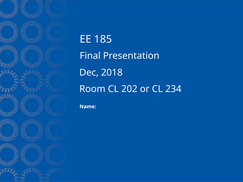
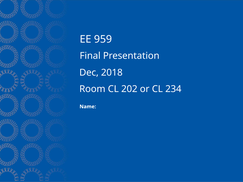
185: 185 -> 959 (103, 39)
